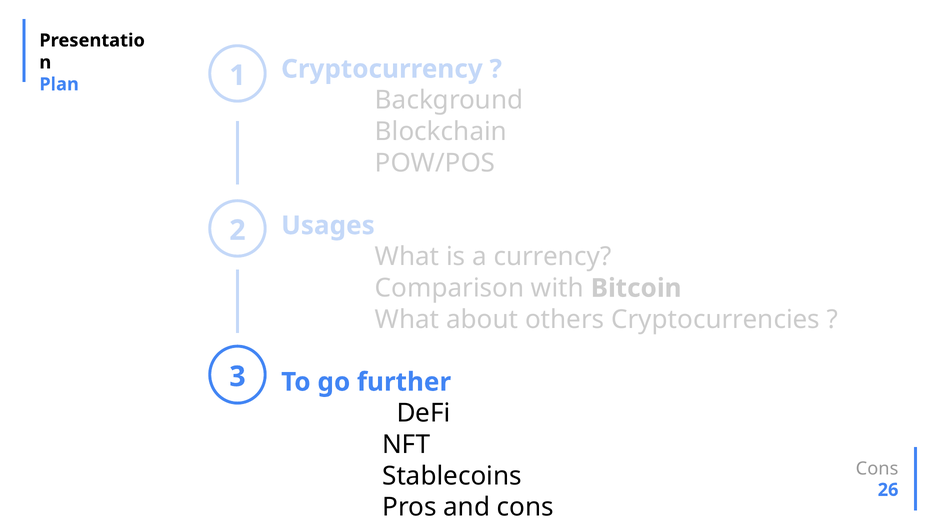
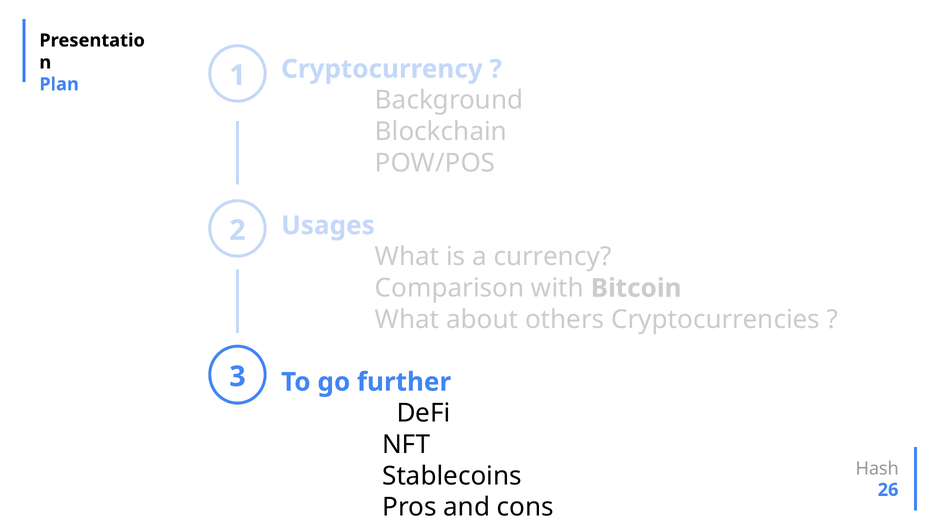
Cons: Cons -> Hash (877, 468)
